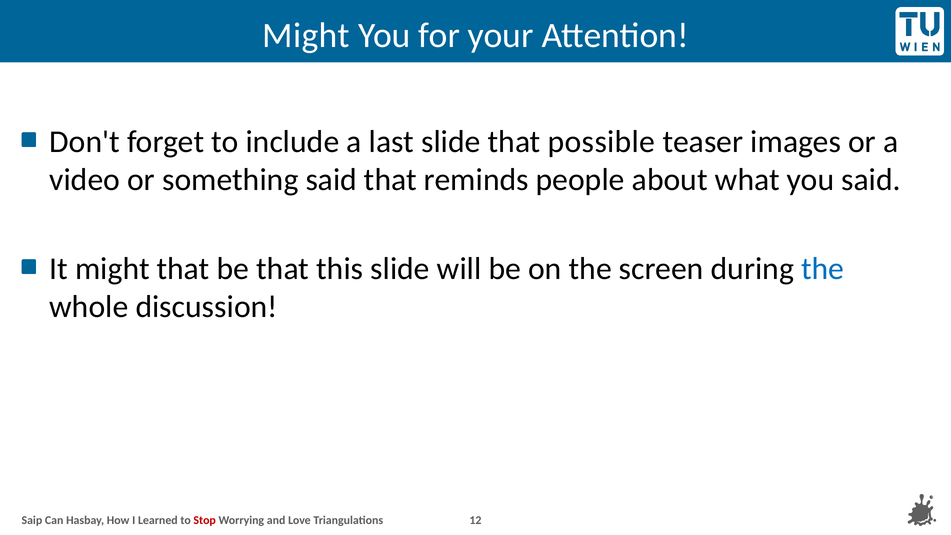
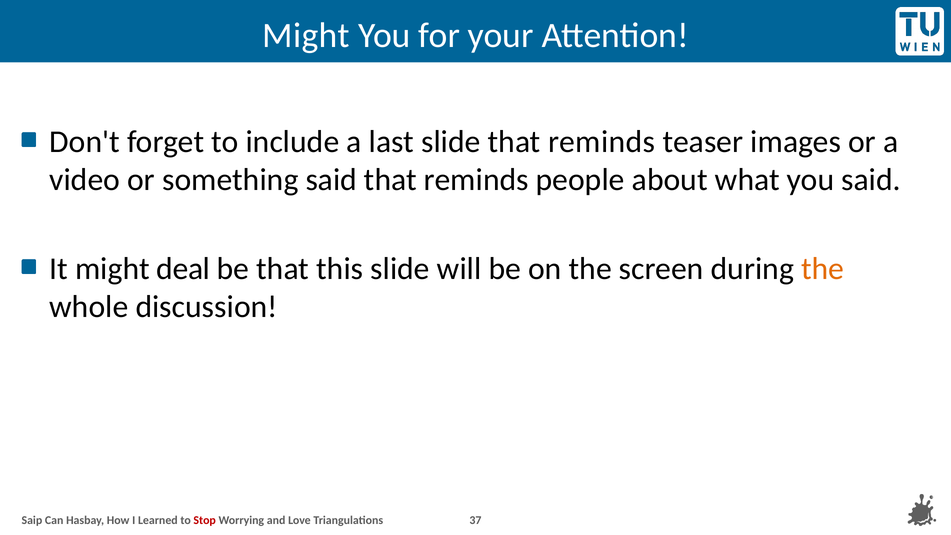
slide that possible: possible -> reminds (602, 142)
might that: that -> deal (183, 269)
the colour: blue -> orange (823, 269)
12: 12 -> 37 (475, 520)
